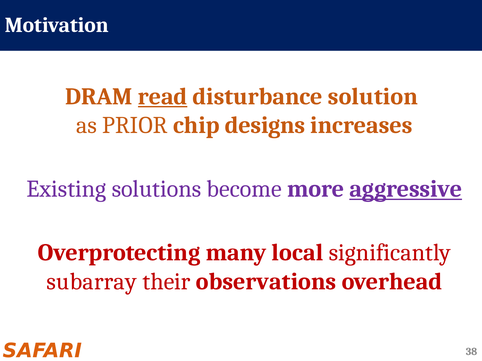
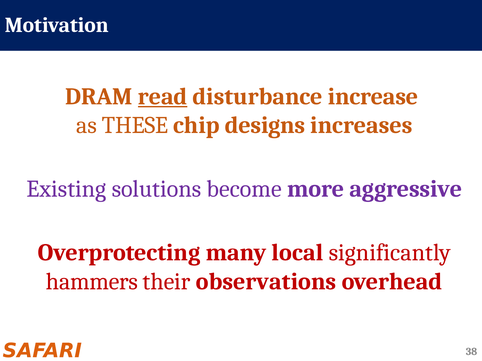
solution: solution -> increase (373, 97)
PRIOR: PRIOR -> THESE (135, 125)
aggressive underline: present -> none (406, 189)
subarray: subarray -> hammers (92, 282)
